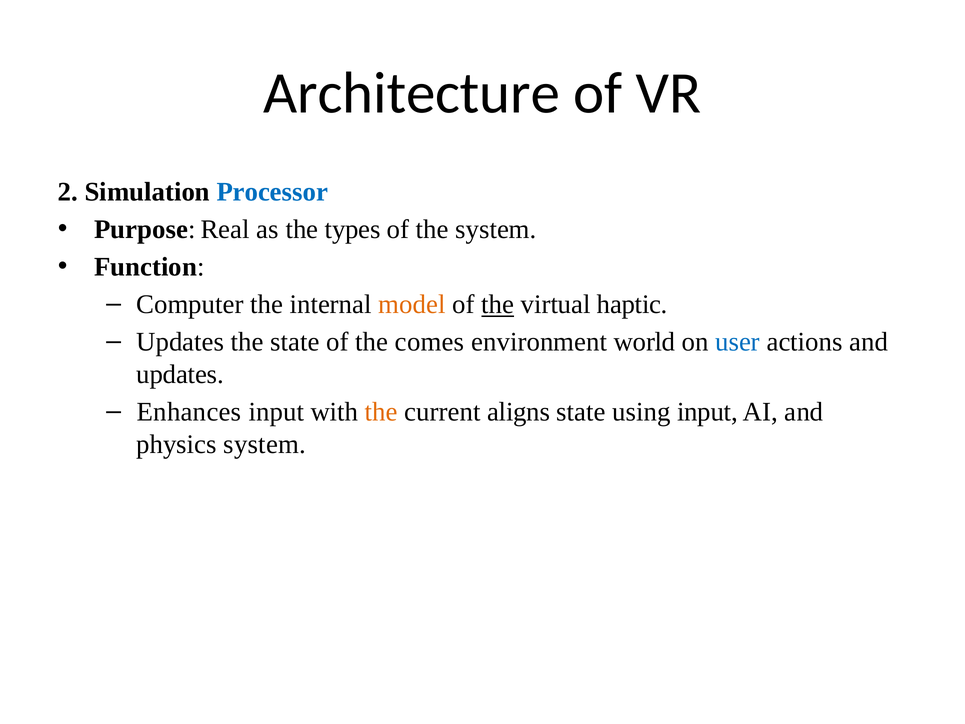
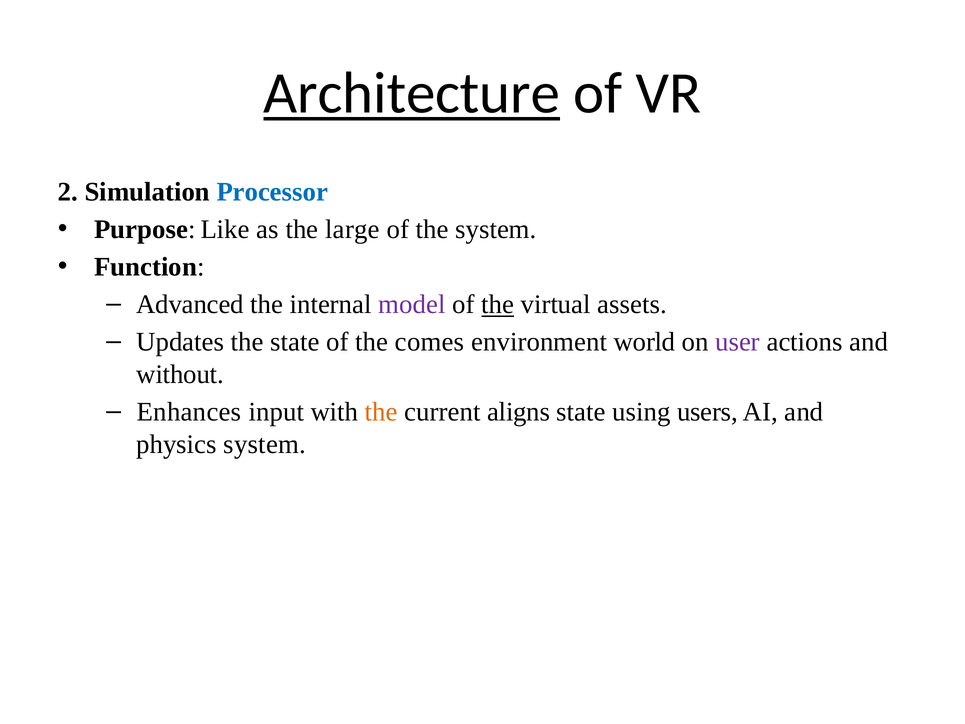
Architecture underline: none -> present (412, 93)
Real: Real -> Like (225, 229)
types: types -> large (352, 229)
Computer: Computer -> Advanced (190, 304)
model colour: orange -> purple (412, 304)
haptic: haptic -> assets (632, 304)
user colour: blue -> purple (738, 342)
updates: updates -> without (180, 374)
using input: input -> users (707, 412)
